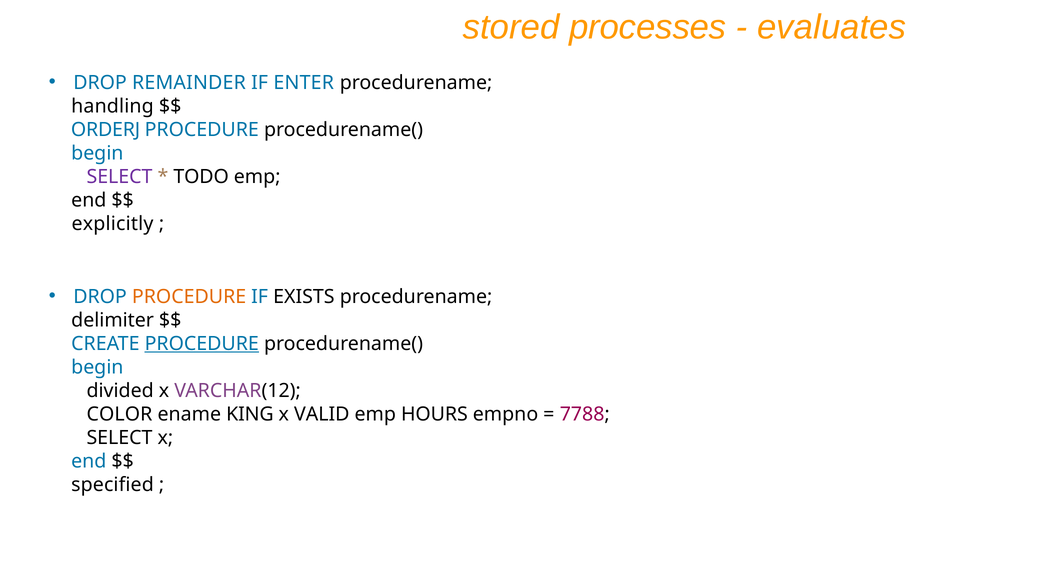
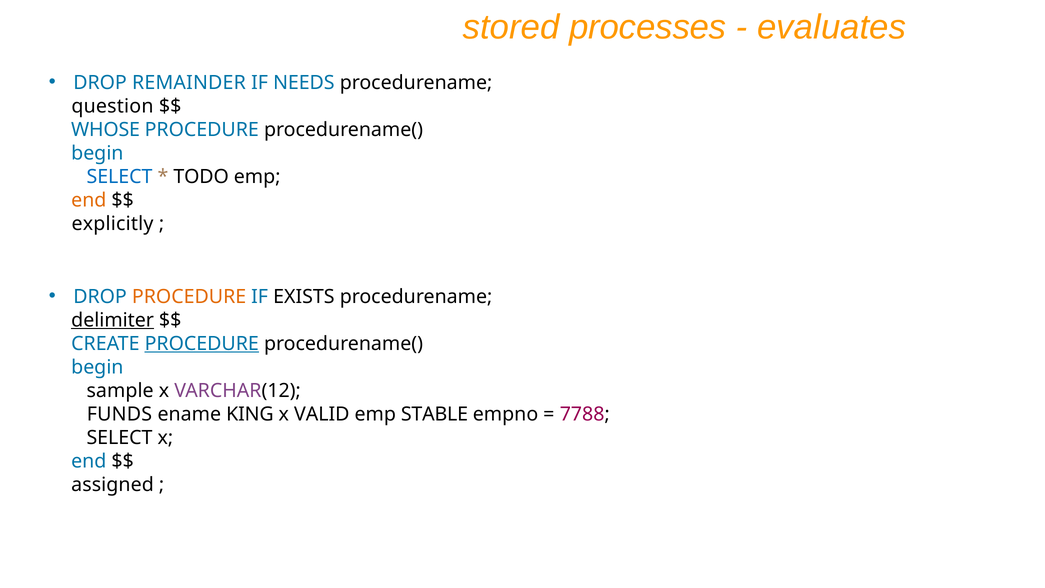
ENTER: ENTER -> NEEDS (304, 83)
handling: handling -> question (112, 106)
ORDERJ: ORDERJ -> WHOSE (106, 130)
SELECT colour: purple -> blue (120, 177)
end colour: black -> orange (89, 200)
delimiter underline: none -> present (113, 320)
divided: divided -> sample (120, 391)
COLOR: COLOR -> FUNDS (119, 414)
HOURS: HOURS -> STABLE (434, 414)
specified: specified -> assigned (113, 485)
